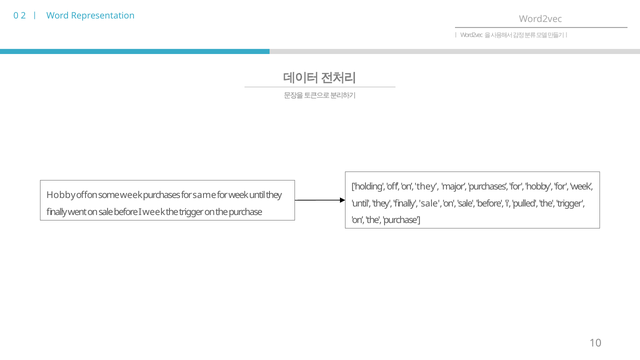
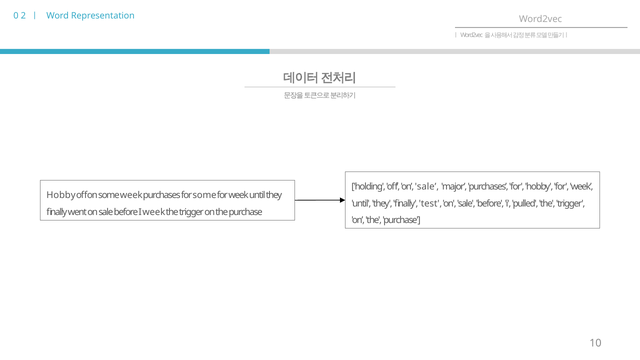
off on they: they -> sale (427, 187)
for same: same -> some (205, 195)
finally sale: sale -> test (430, 204)
